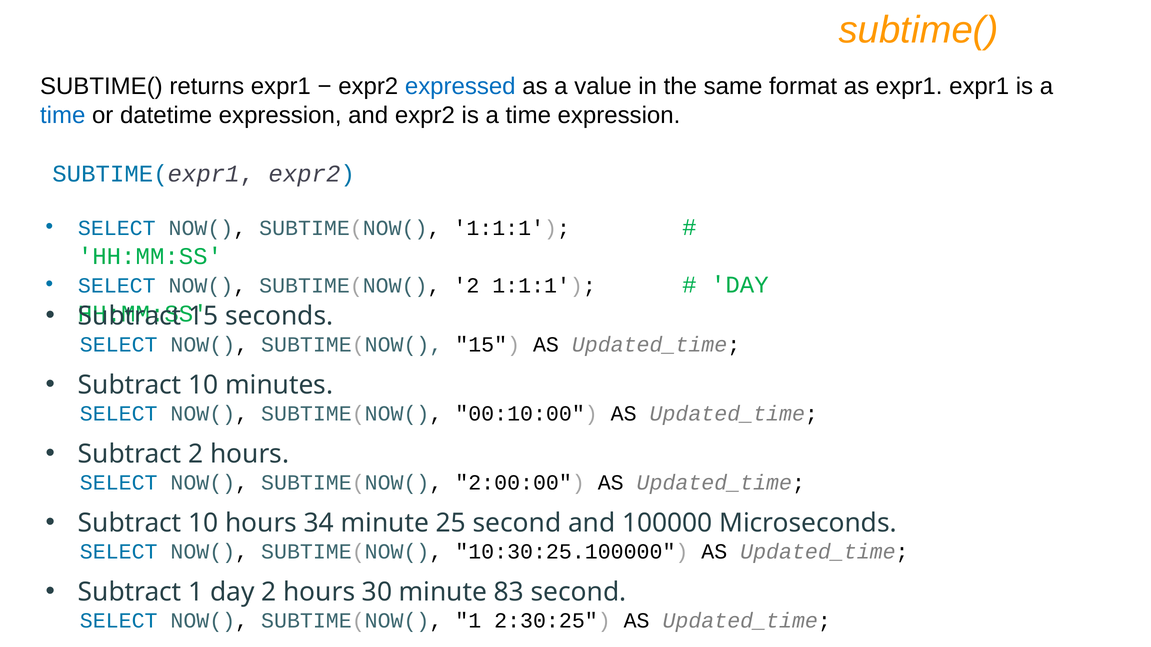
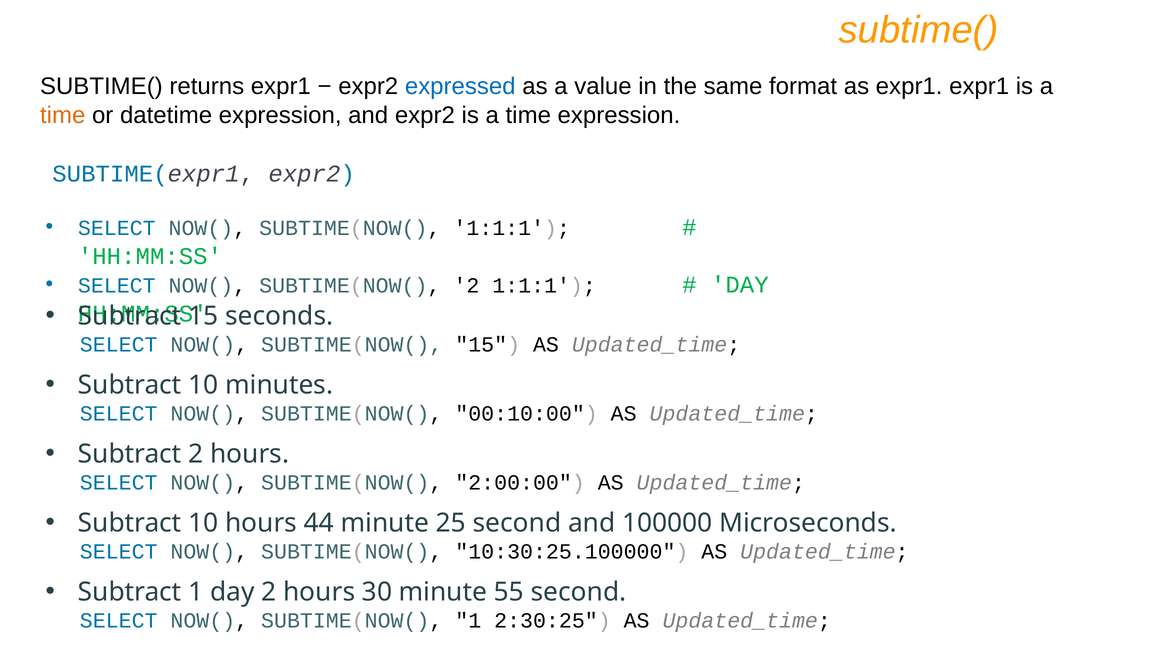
time colour: blue -> orange (63, 115)
34: 34 -> 44 (319, 523)
83: 83 -> 55 (509, 592)
